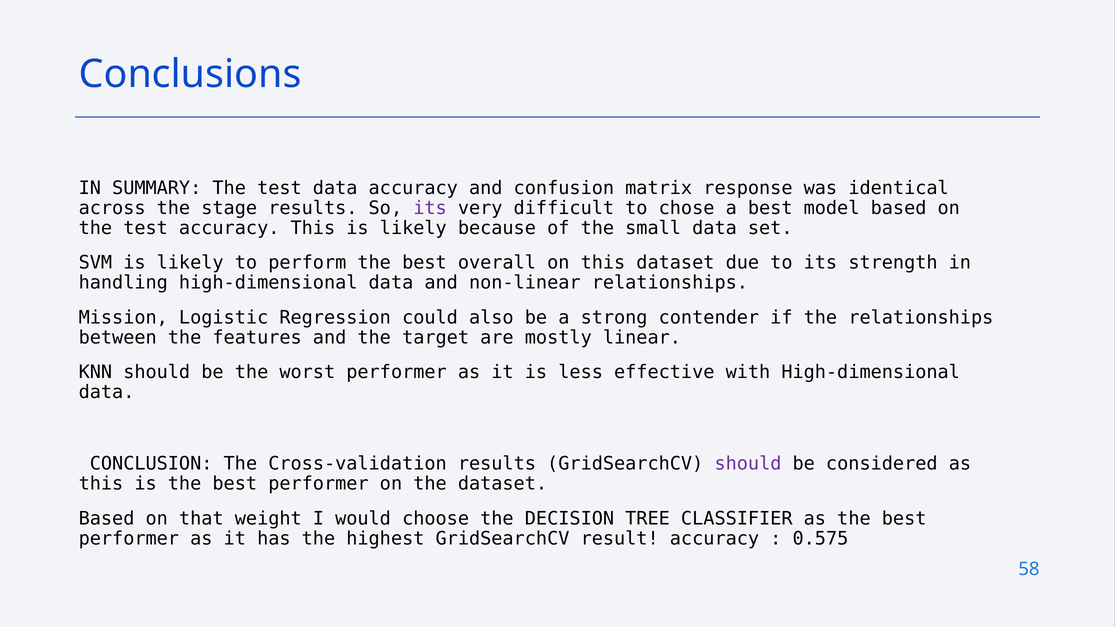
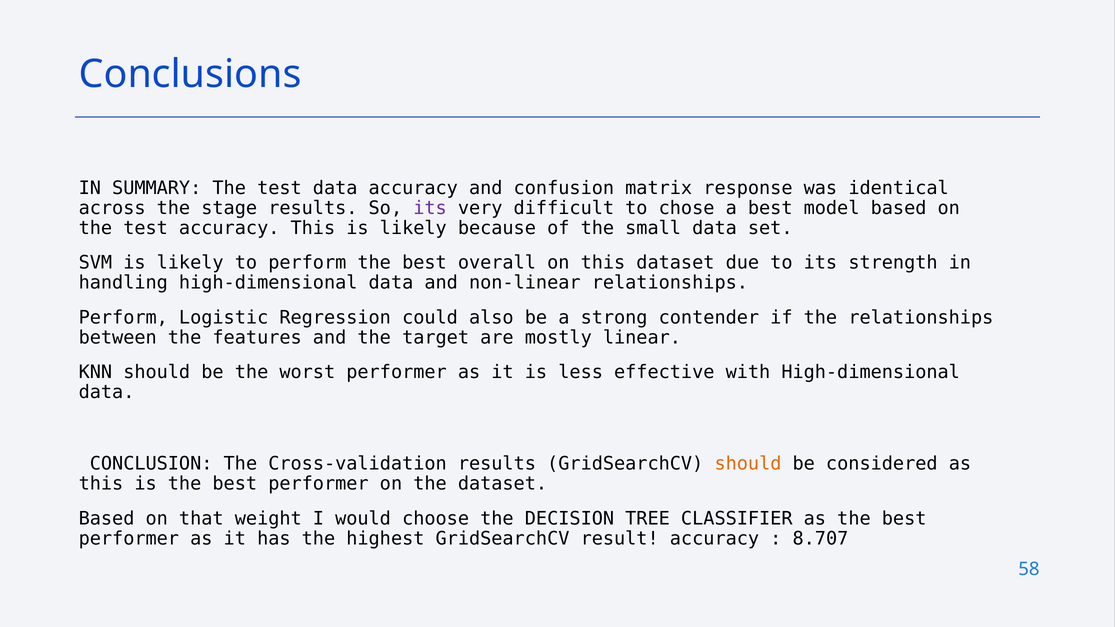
Mission: Mission -> Perform (123, 318)
should colour: purple -> orange (748, 464)
0.575: 0.575 -> 8.707 (820, 539)
